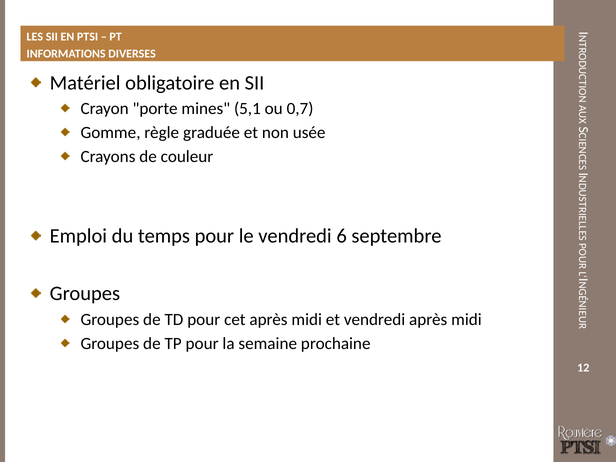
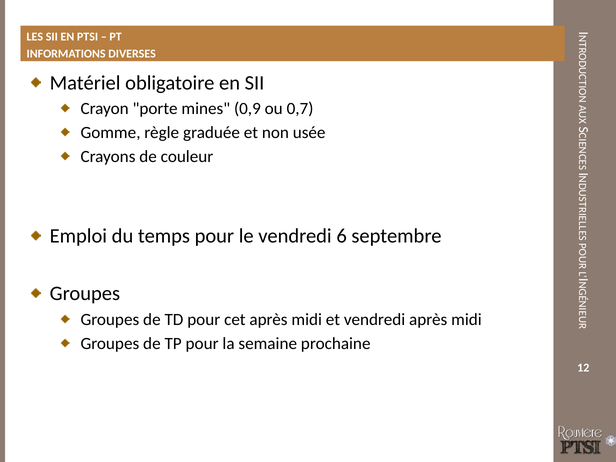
5,1: 5,1 -> 0,9 (247, 109)
